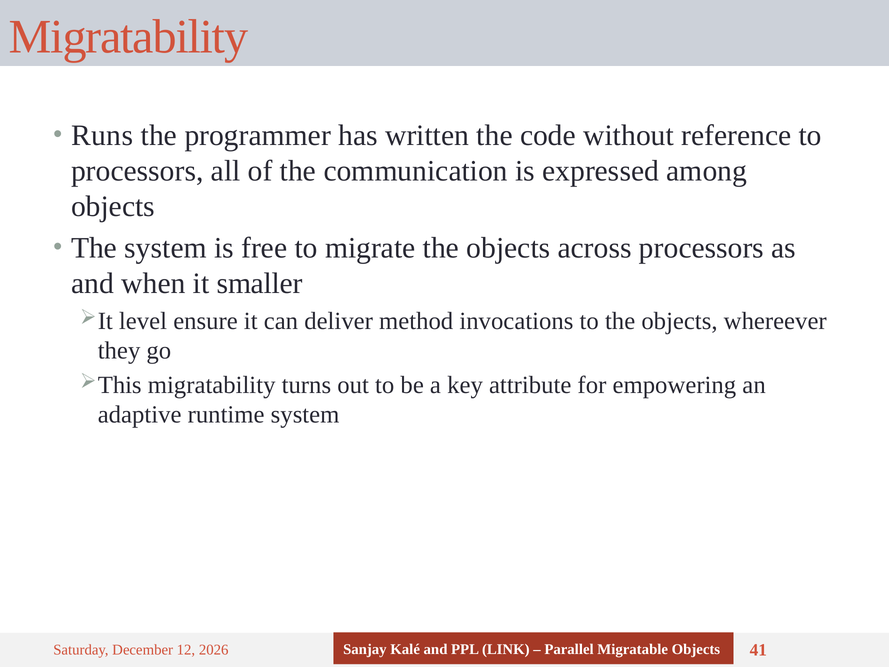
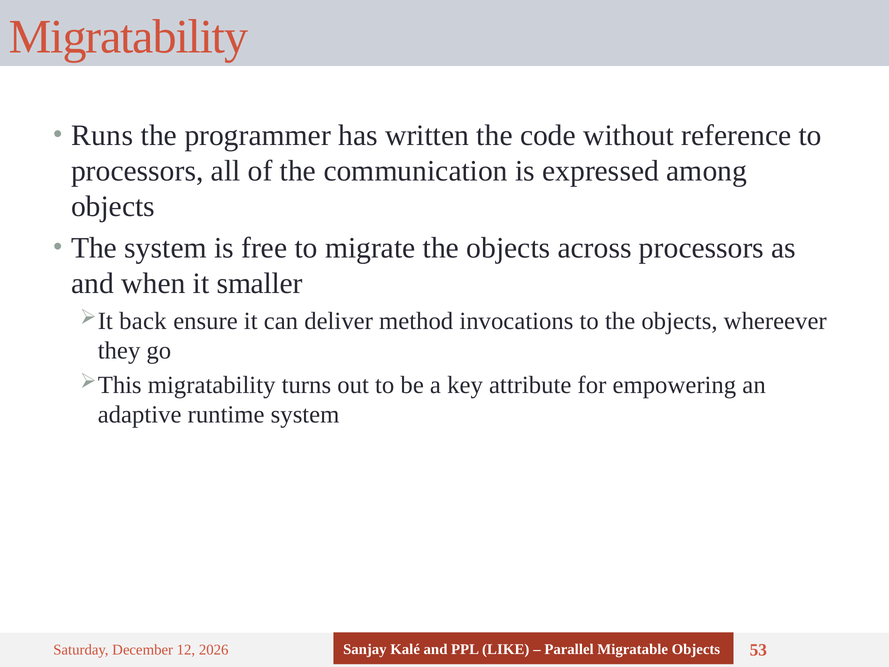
level: level -> back (143, 321)
LINK: LINK -> LIKE (506, 649)
41: 41 -> 53 (758, 650)
